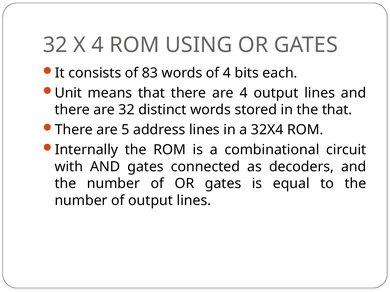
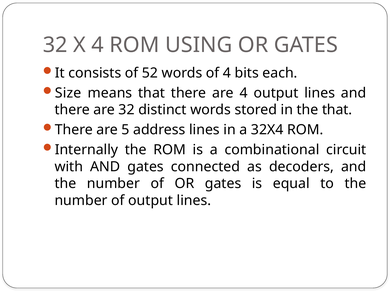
83: 83 -> 52 (150, 73)
Unit: Unit -> Size (68, 93)
